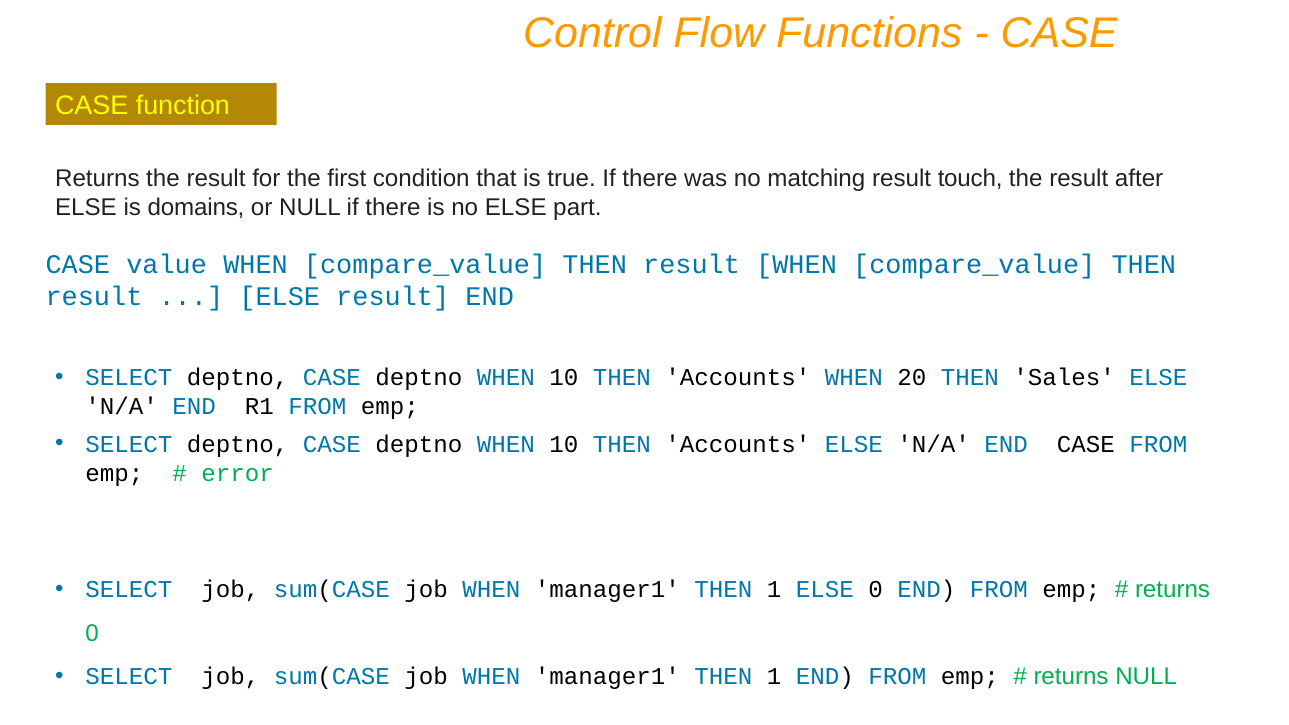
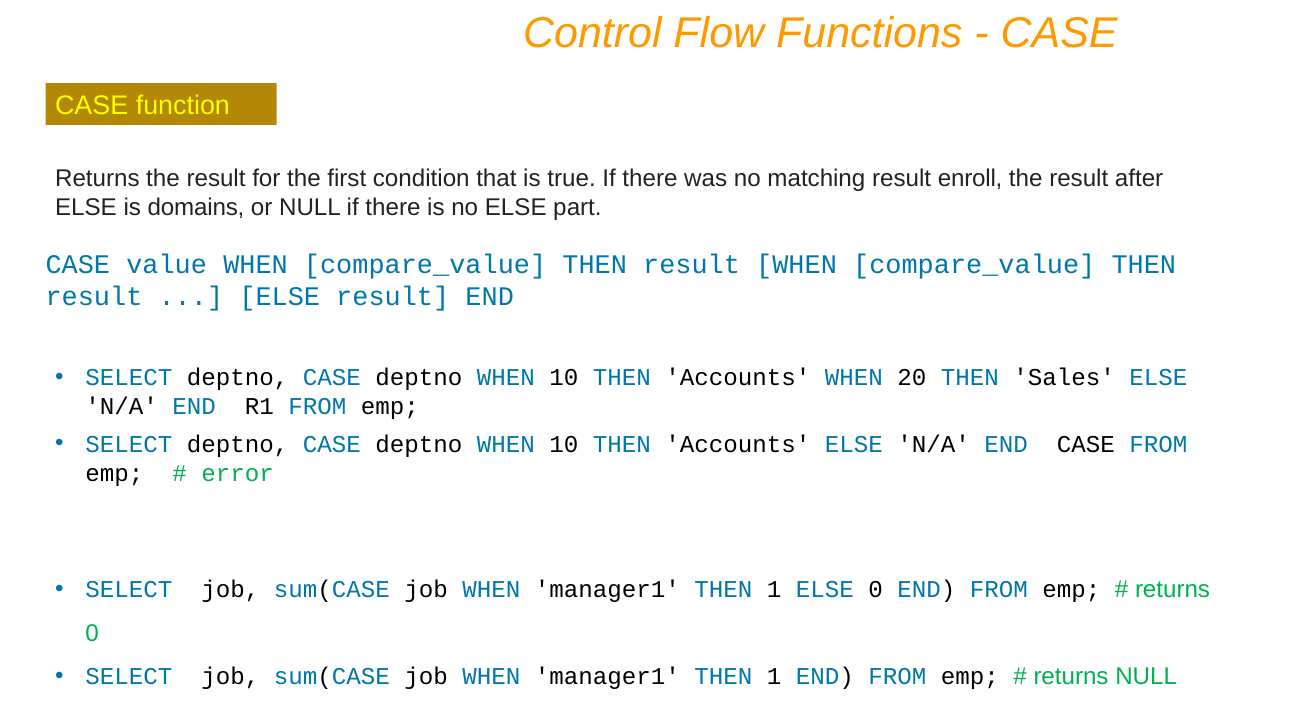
touch: touch -> enroll (970, 178)
